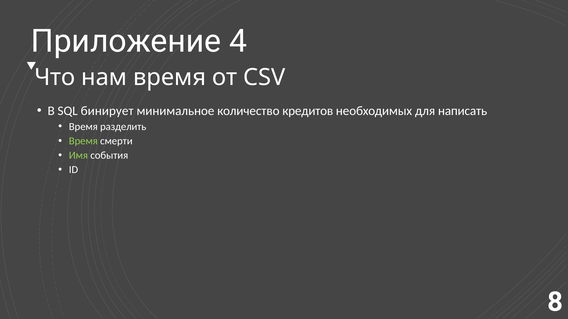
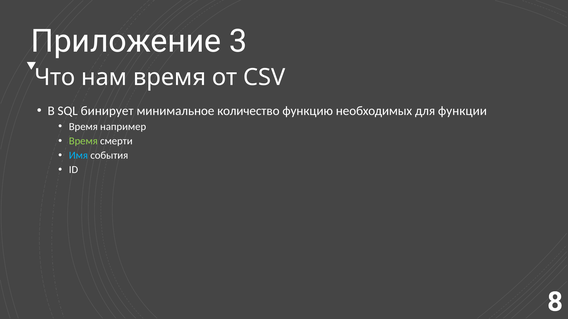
4: 4 -> 3 (238, 41)
кредитов: кредитов -> функцию (308, 111)
написать: написать -> функции (462, 111)
разделить: разделить -> например (123, 127)
Имя colour: light green -> light blue (78, 156)
